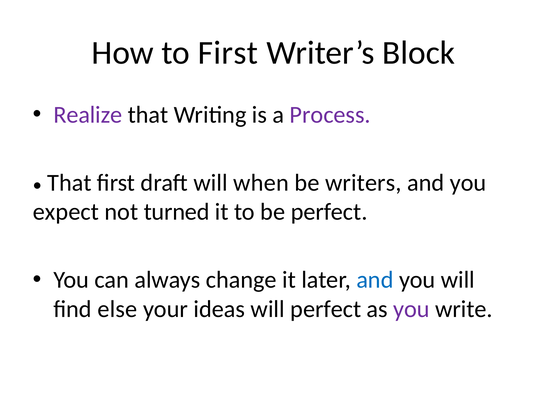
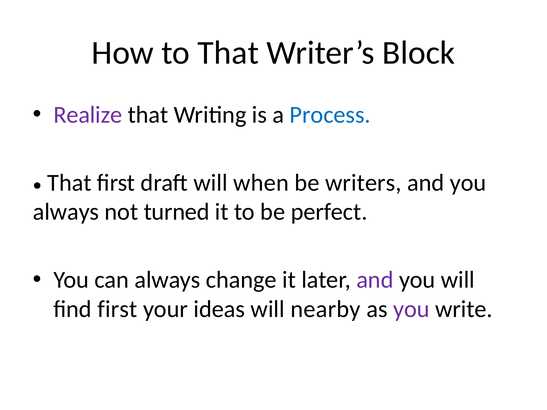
to First: First -> That (228, 53)
Process colour: purple -> blue (330, 115)
expect: expect -> always (66, 212)
and colour: blue -> purple (375, 280)
find else: else -> first (117, 309)
will perfect: perfect -> nearby (326, 309)
